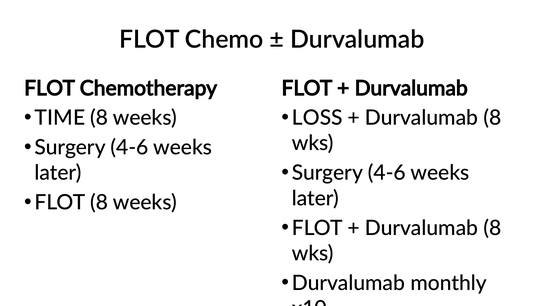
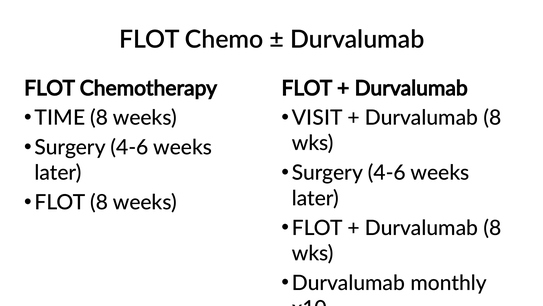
LOSS: LOSS -> VISIT (317, 118)
